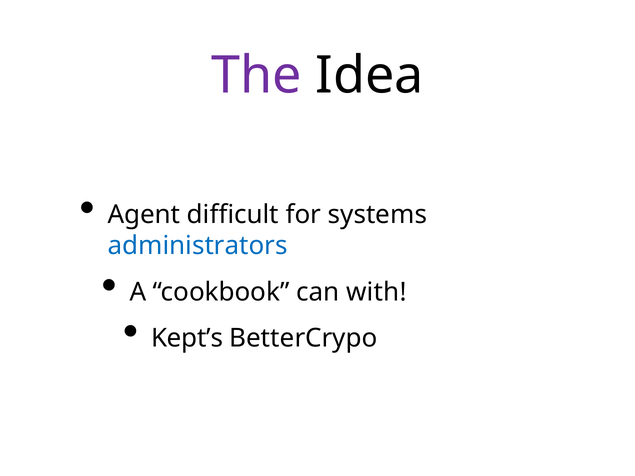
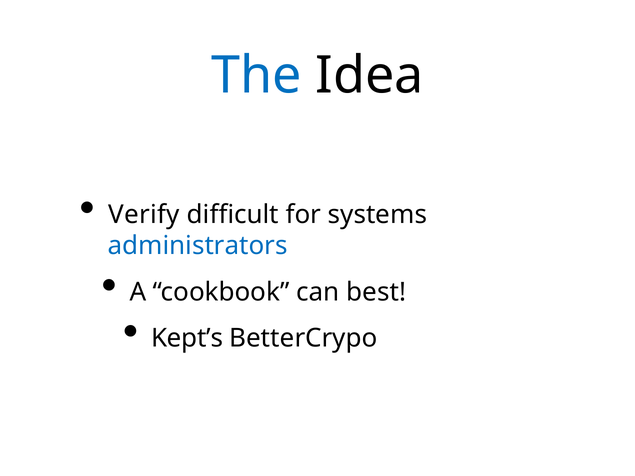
The colour: purple -> blue (257, 76)
Agent: Agent -> Verify (144, 215)
with: with -> best (376, 292)
